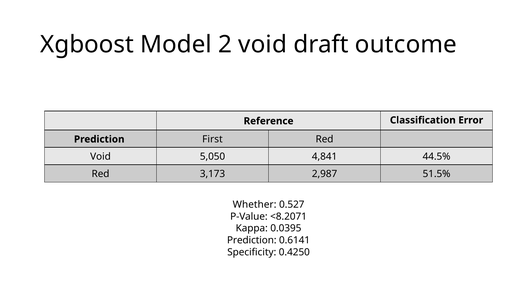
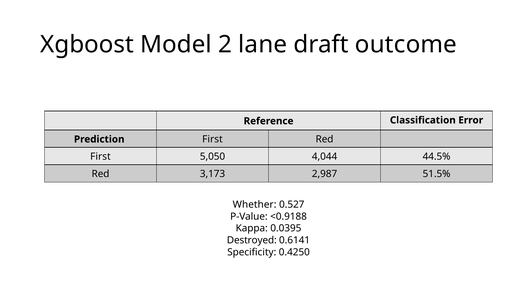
2 void: void -> lane (263, 44)
Void: Void -> First (100, 157)
4,841: 4,841 -> 4,044 (325, 157)
<8.2071: <8.2071 -> <0.9188 (289, 217)
Prediction: Prediction -> Destroyed (252, 241)
